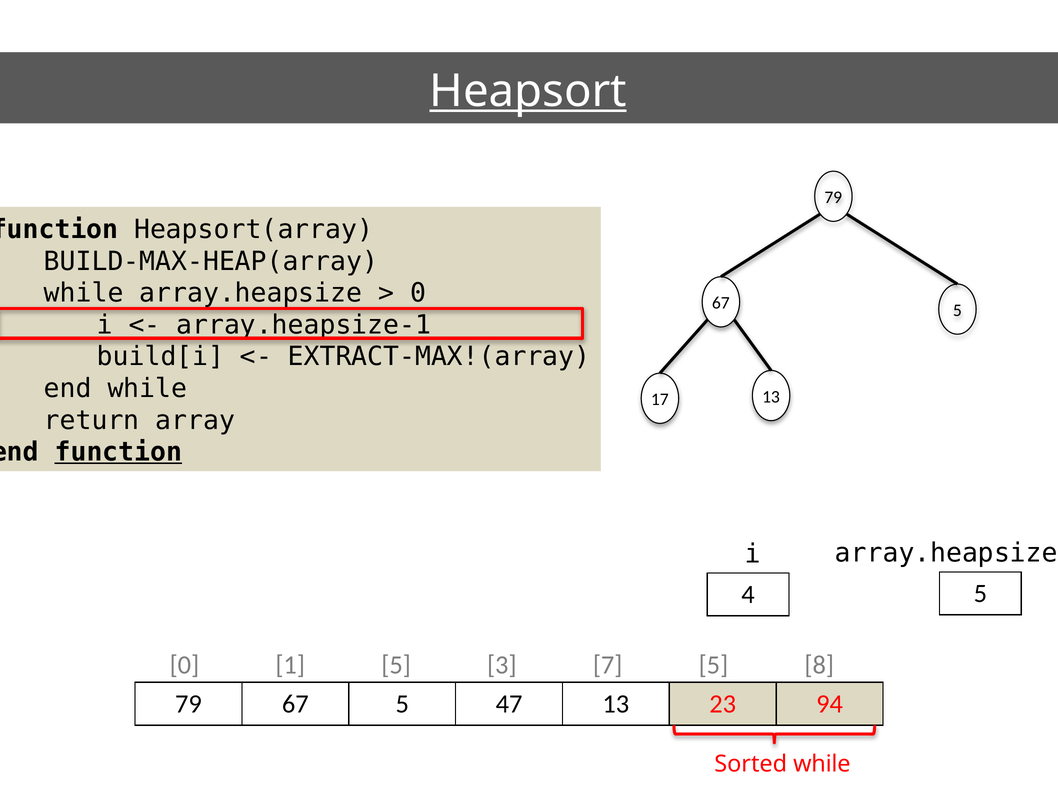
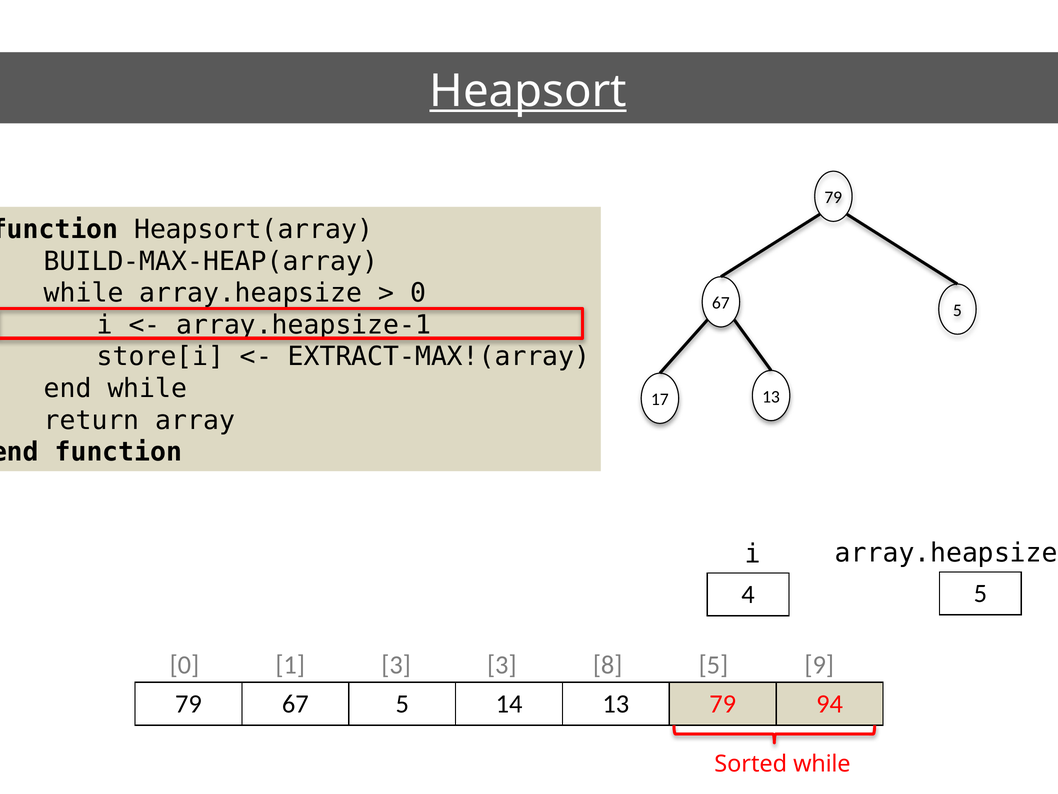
build[i: build[i -> store[i (161, 357)
function underline: present -> none (118, 452)
1 5: 5 -> 3 (396, 665)
7: 7 -> 8 (608, 665)
8: 8 -> 9 (819, 665)
47: 47 -> 14 (509, 704)
13 23: 23 -> 79 (723, 704)
